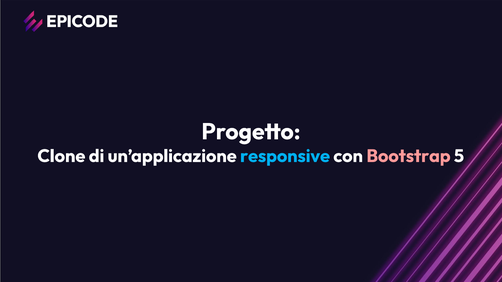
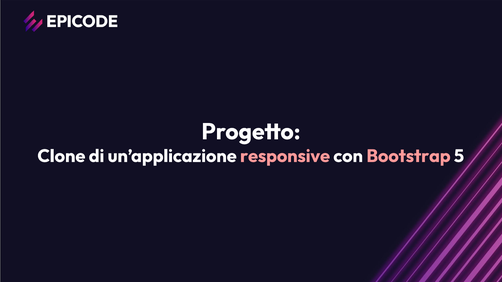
responsive colour: light blue -> pink (285, 156)
